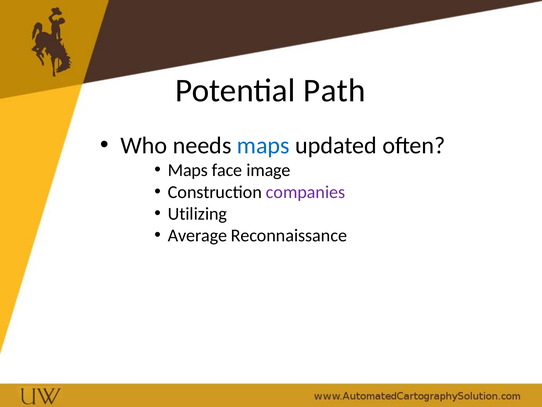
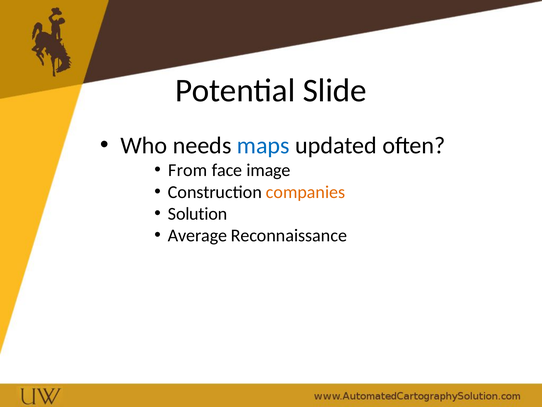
Path: Path -> Slide (335, 90)
Maps: Maps -> From (188, 170)
companies colour: purple -> orange (306, 192)
Utilizing: Utilizing -> Solution (198, 214)
